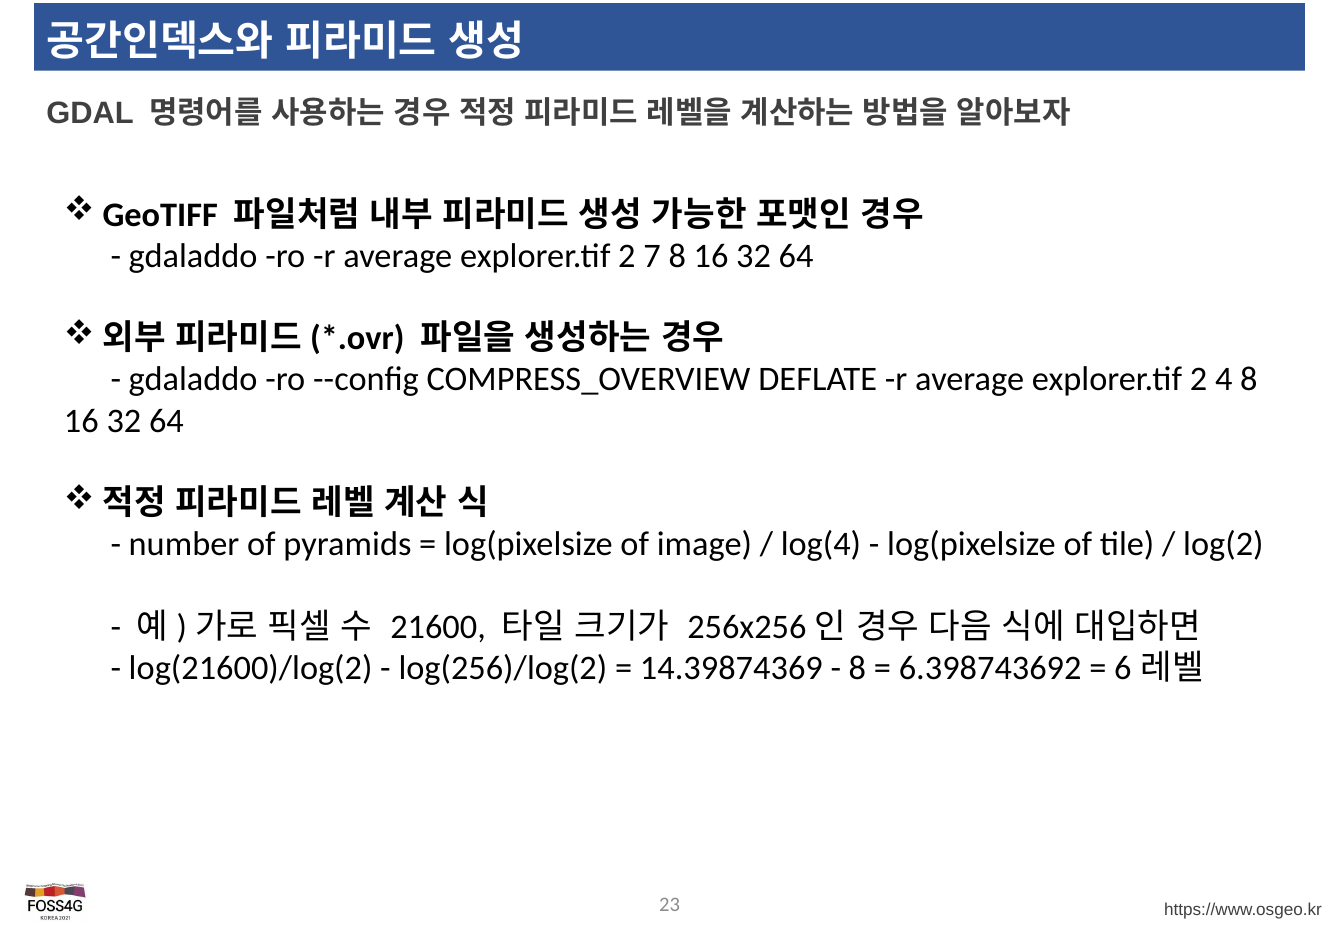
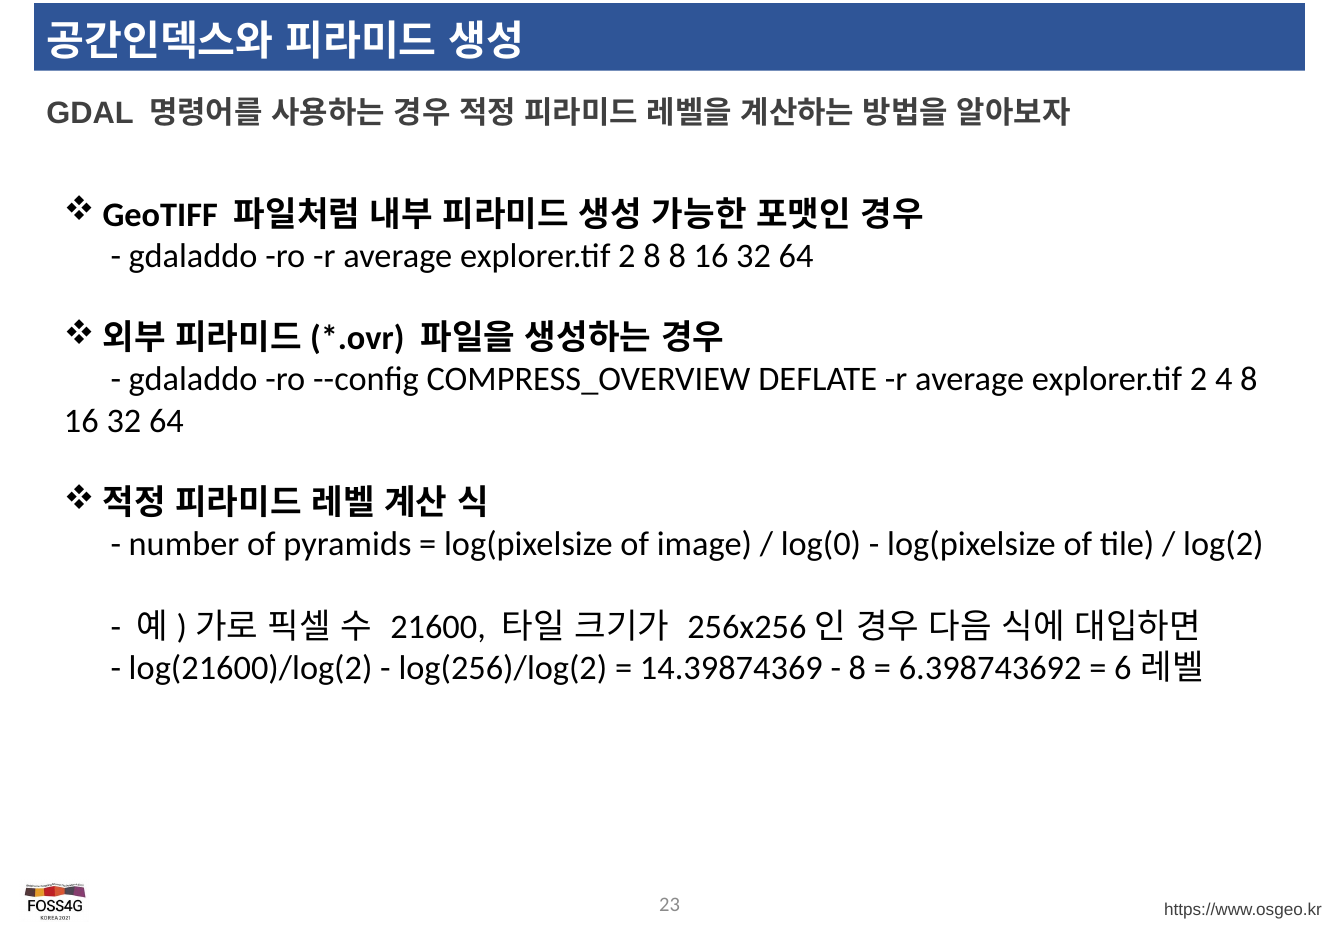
2 7: 7 -> 8 (652, 256)
log(4: log(4 -> log(0 (821, 544)
